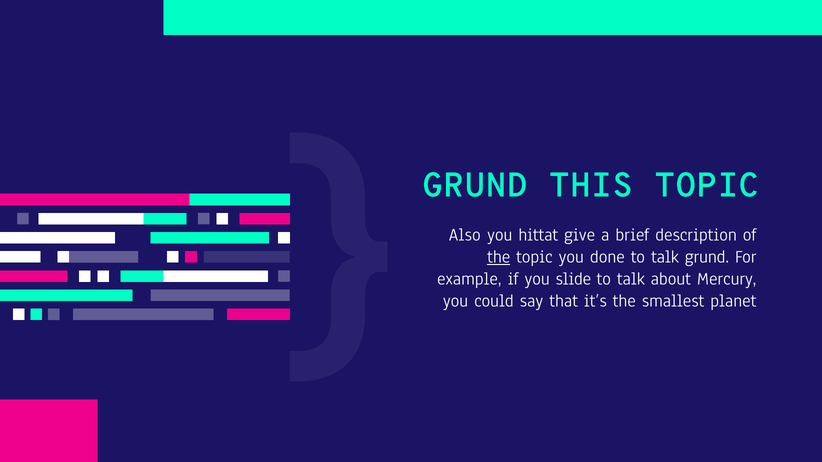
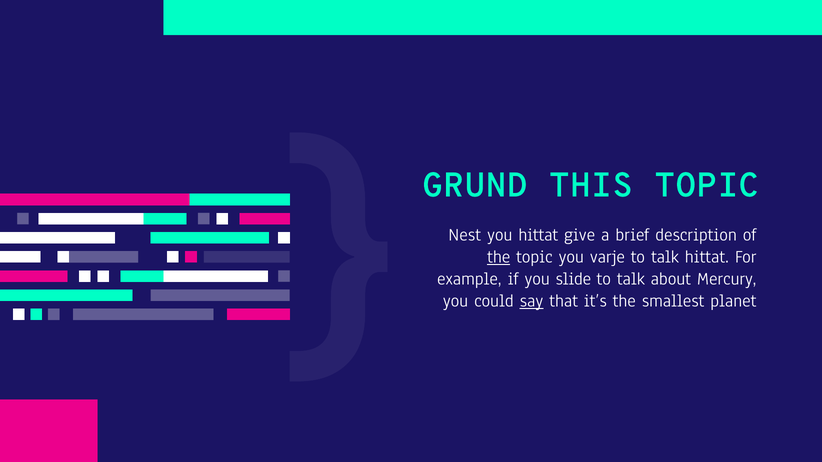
Also: Also -> Nest (465, 235)
done: done -> varje (607, 257)
talk grund: grund -> hittat (707, 257)
say underline: none -> present (532, 301)
